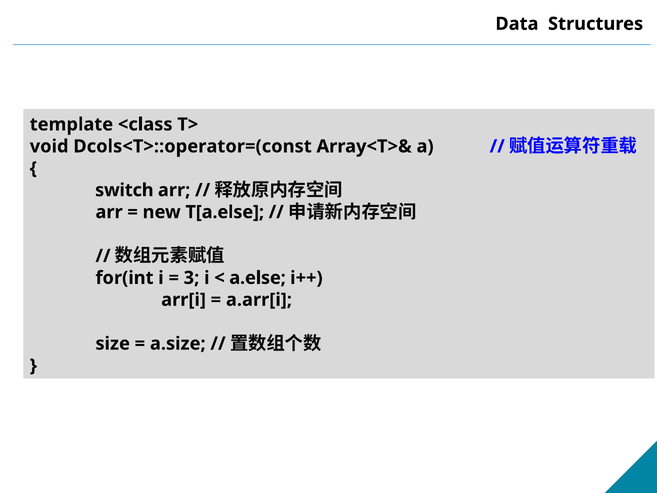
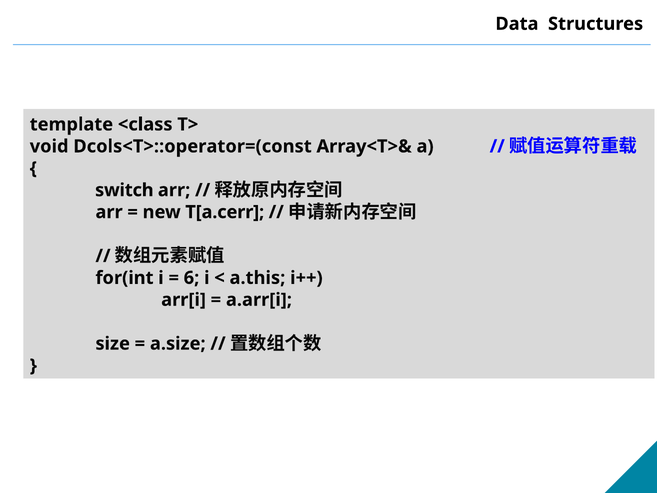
T[a.else: T[a.else -> T[a.cerr (225, 212)
3: 3 -> 6 (191, 278)
a.else: a.else -> a.this (257, 278)
